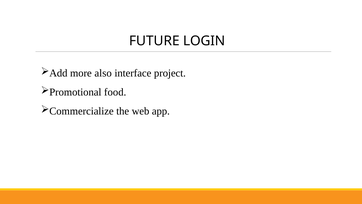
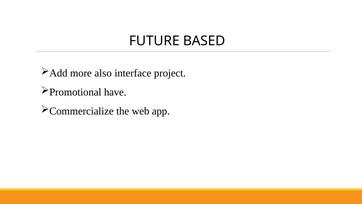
LOGIN: LOGIN -> BASED (204, 41)
food: food -> have (115, 92)
